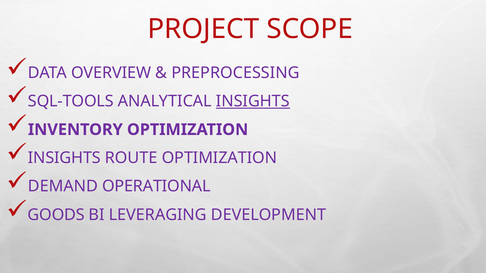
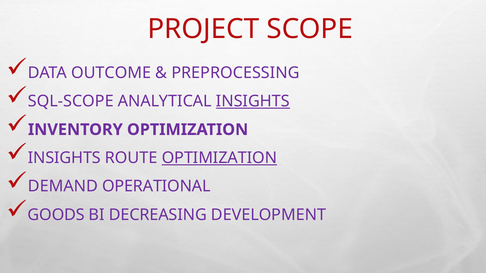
OVERVIEW: OVERVIEW -> OUTCOME (111, 73)
SQL-TOOLS: SQL-TOOLS -> SQL-SCOPE (71, 101)
OPTIMIZATION underline: none -> present (219, 158)
LEVERAGING: LEVERAGING -> DECREASING (158, 215)
